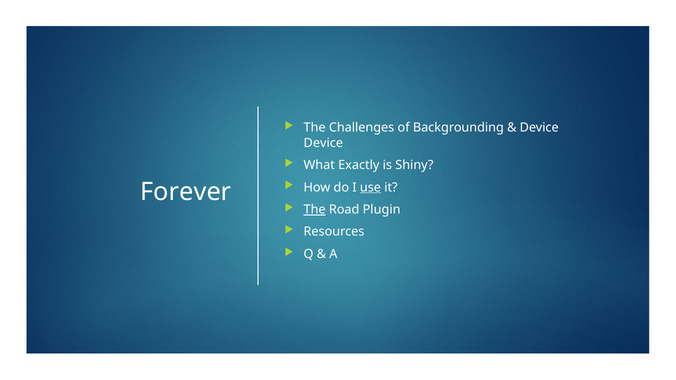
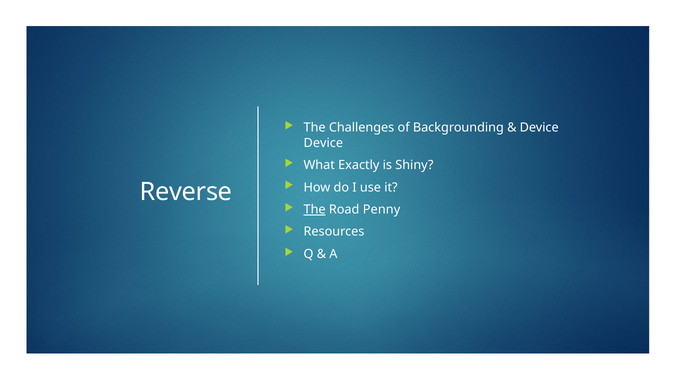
use underline: present -> none (370, 187)
Forever: Forever -> Reverse (186, 192)
Plugin: Plugin -> Penny (382, 210)
